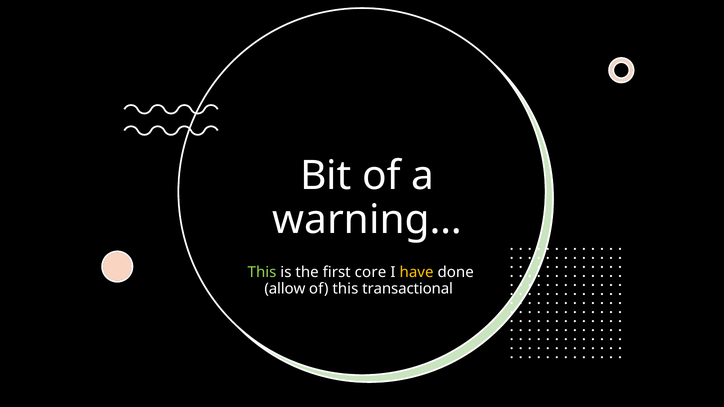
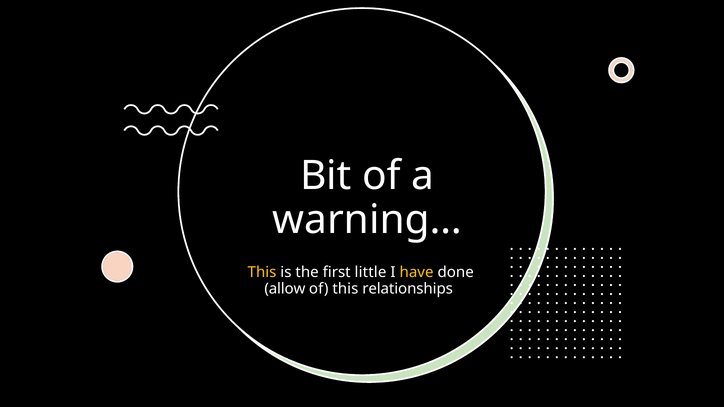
This colour: light green -> yellow (262, 273)
core: core -> little (371, 273)
transactional: transactional -> relationships (408, 289)
